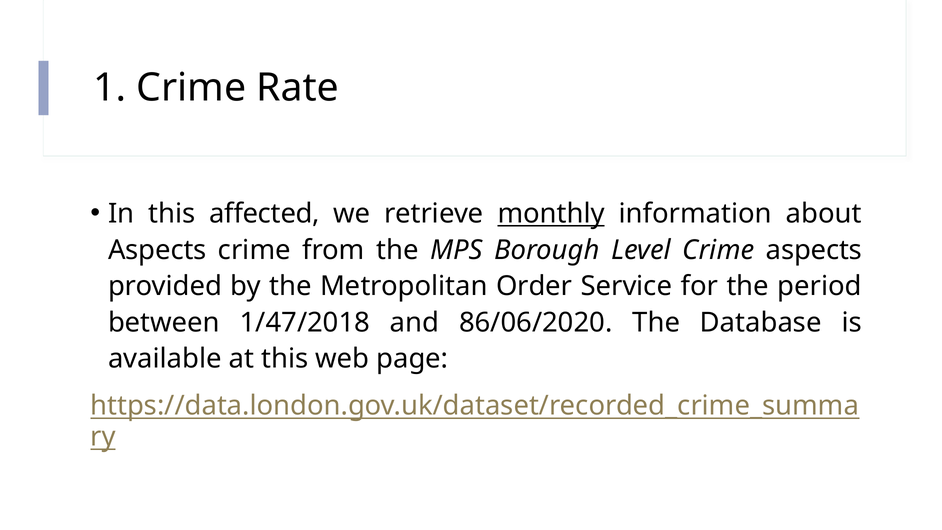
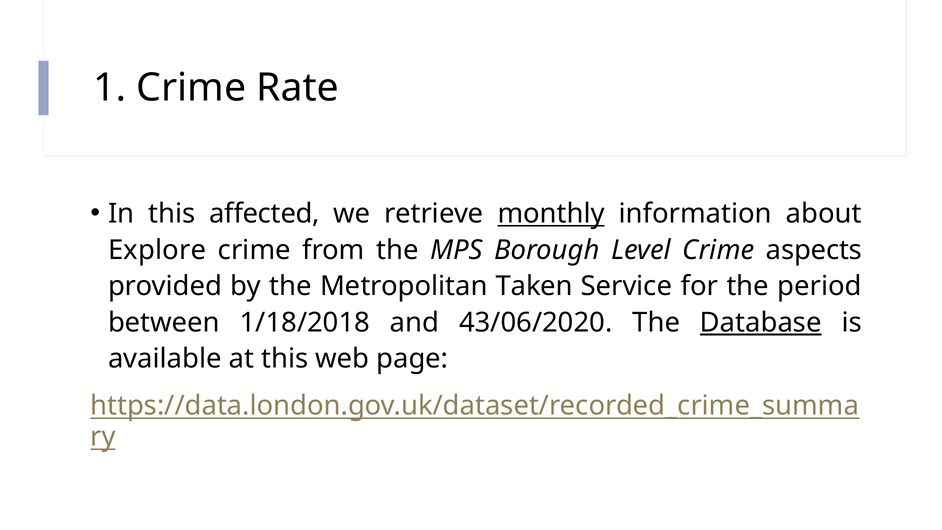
Aspects: Aspects -> Explore (157, 250)
Order: Order -> Taken (534, 286)
1/47/2018: 1/47/2018 -> 1/18/2018 (305, 323)
86/06/2020: 86/06/2020 -> 43/06/2020 (536, 323)
Database underline: none -> present (761, 323)
